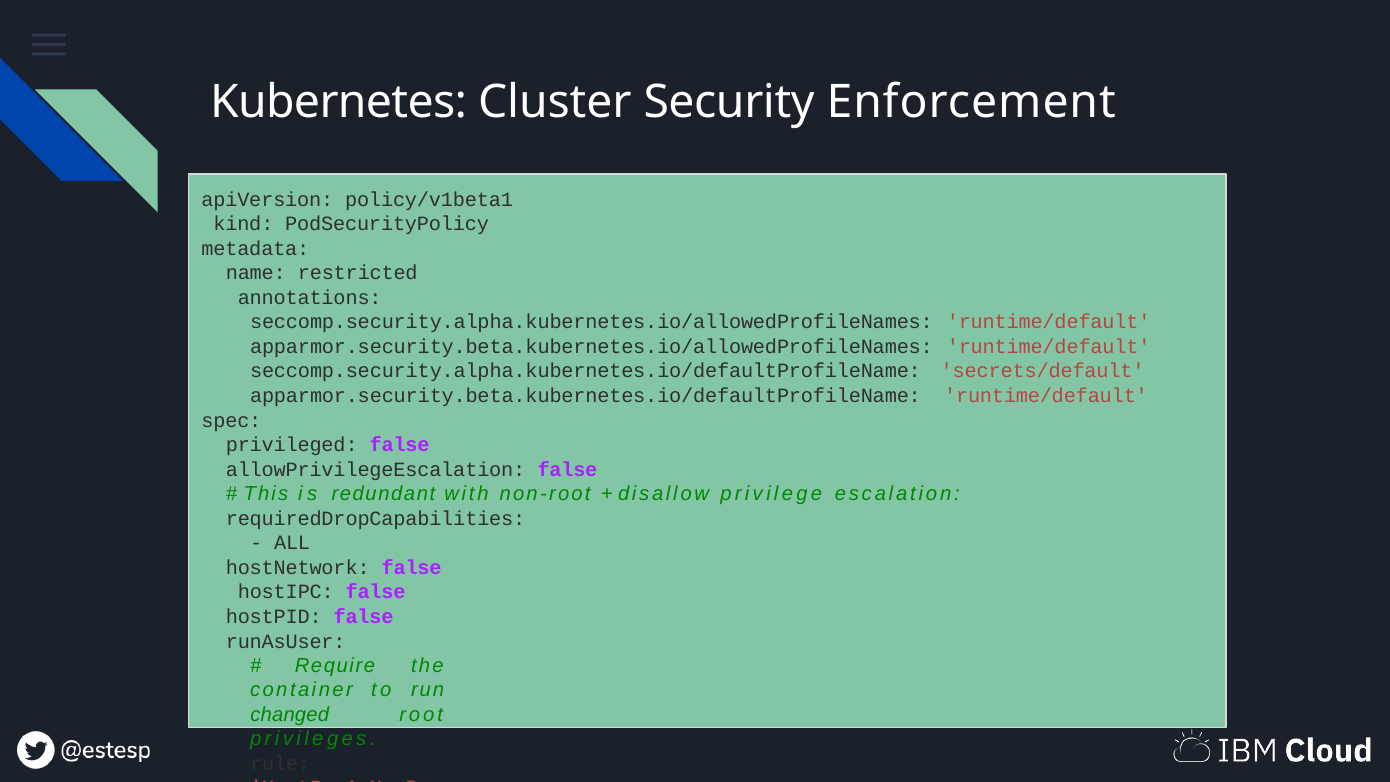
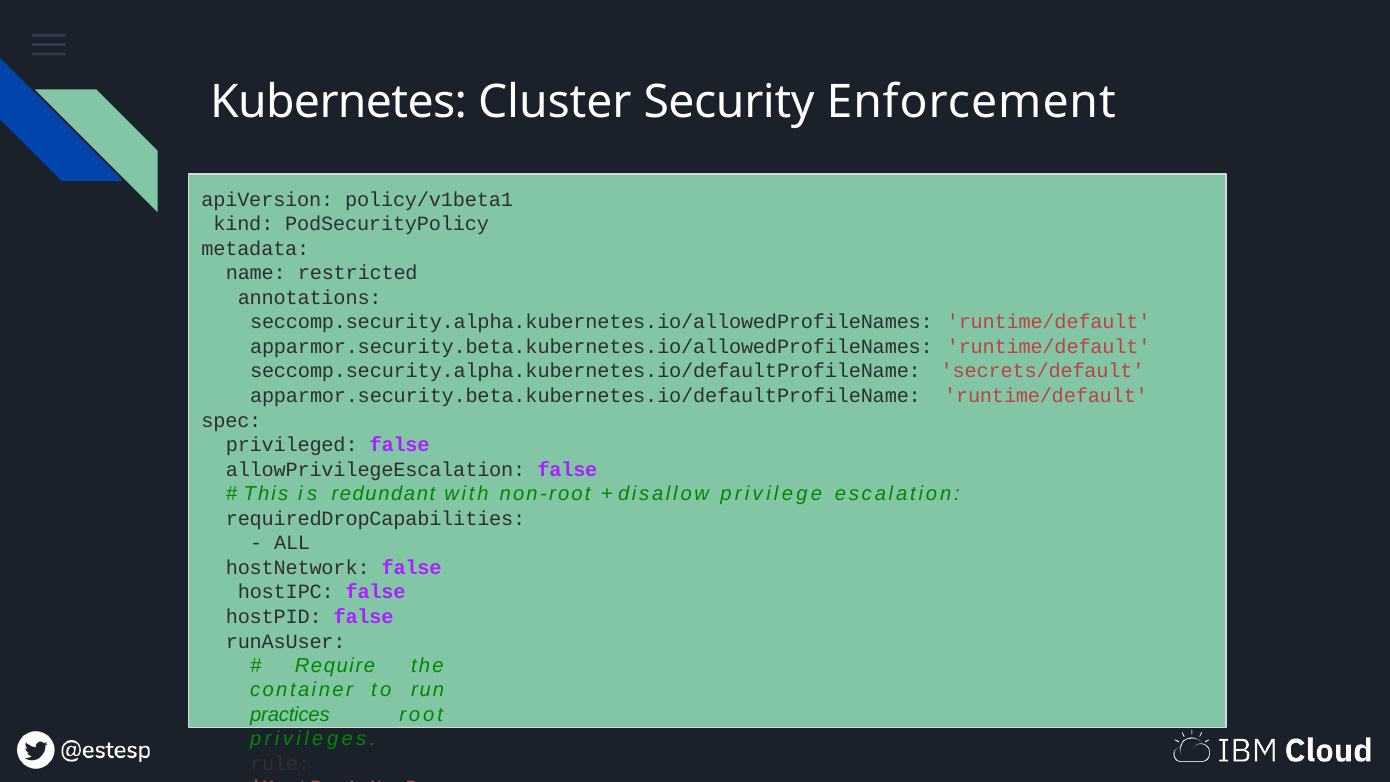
changed: changed -> practices (290, 714)
